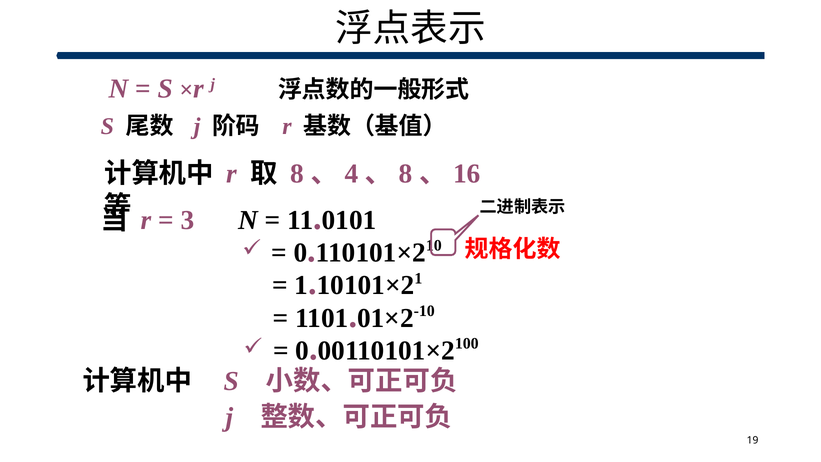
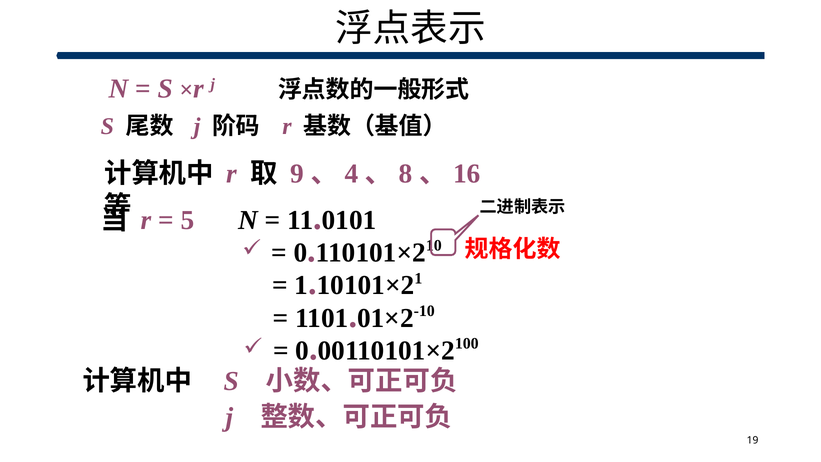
8: 8 -> 9 (297, 174)
3: 3 -> 5 (187, 220)
